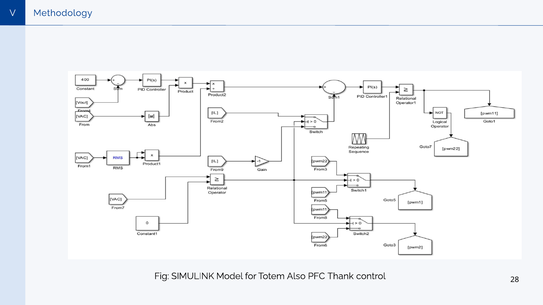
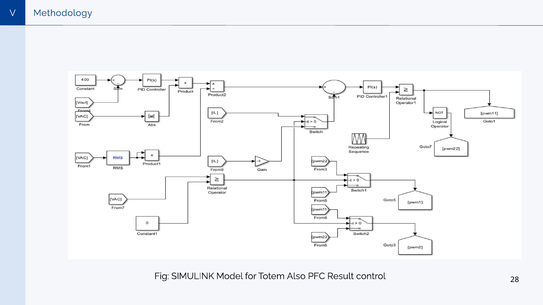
Thank: Thank -> Result (341, 277)
